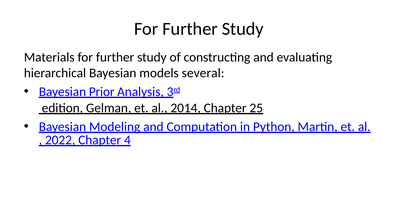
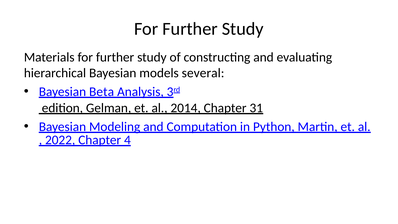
Prior: Prior -> Beta (102, 92)
25: 25 -> 31 (256, 108)
